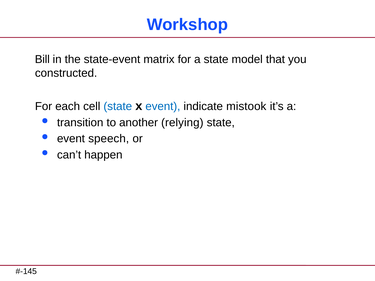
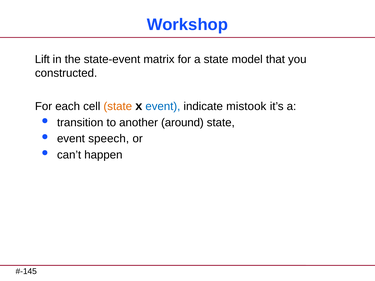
Bill: Bill -> Lift (42, 59)
state colour: blue -> orange (118, 107)
relying: relying -> around (182, 123)
